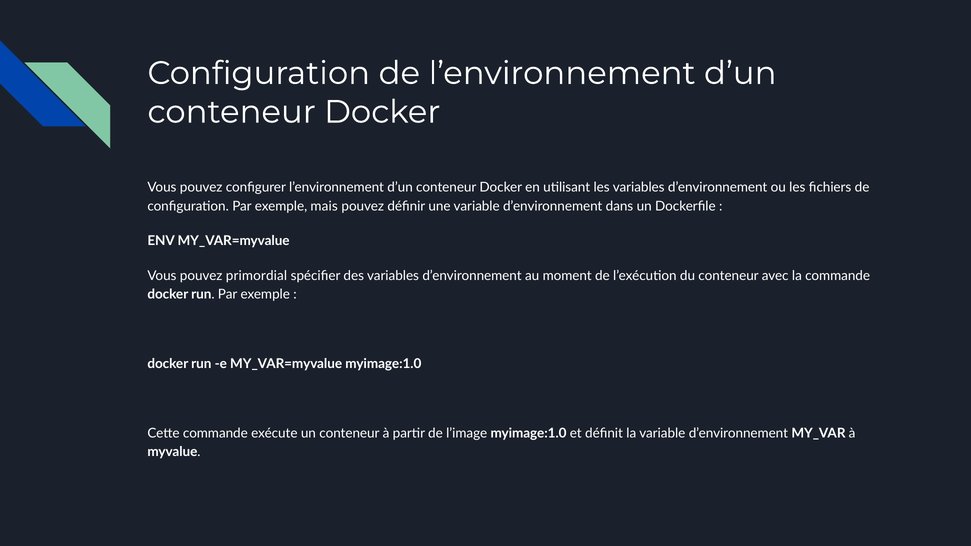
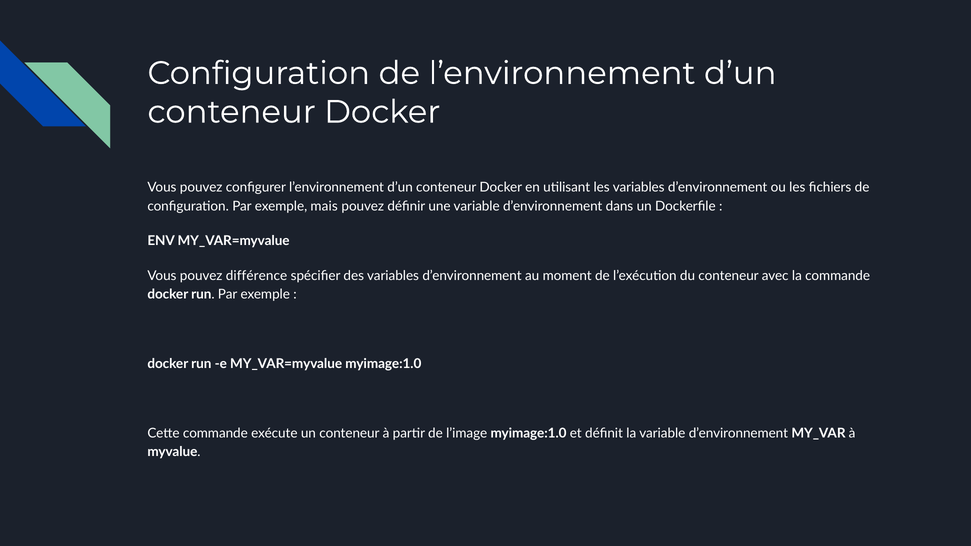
primordial: primordial -> différence (256, 276)
